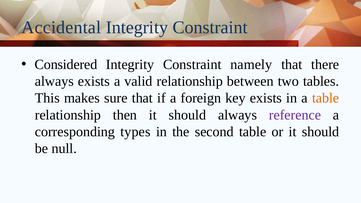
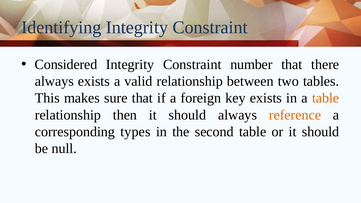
Accidental: Accidental -> Identifying (61, 27)
namely: namely -> number (251, 64)
reference colour: purple -> orange (295, 115)
